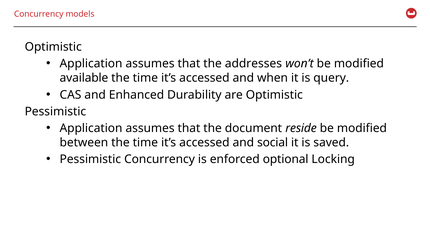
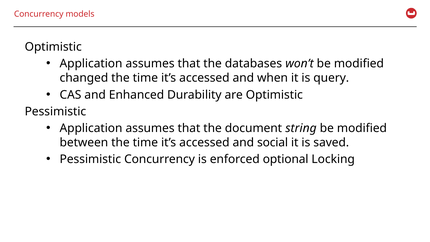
addresses: addresses -> databases (253, 64)
available: available -> changed (84, 78)
reside: reside -> string (301, 128)
